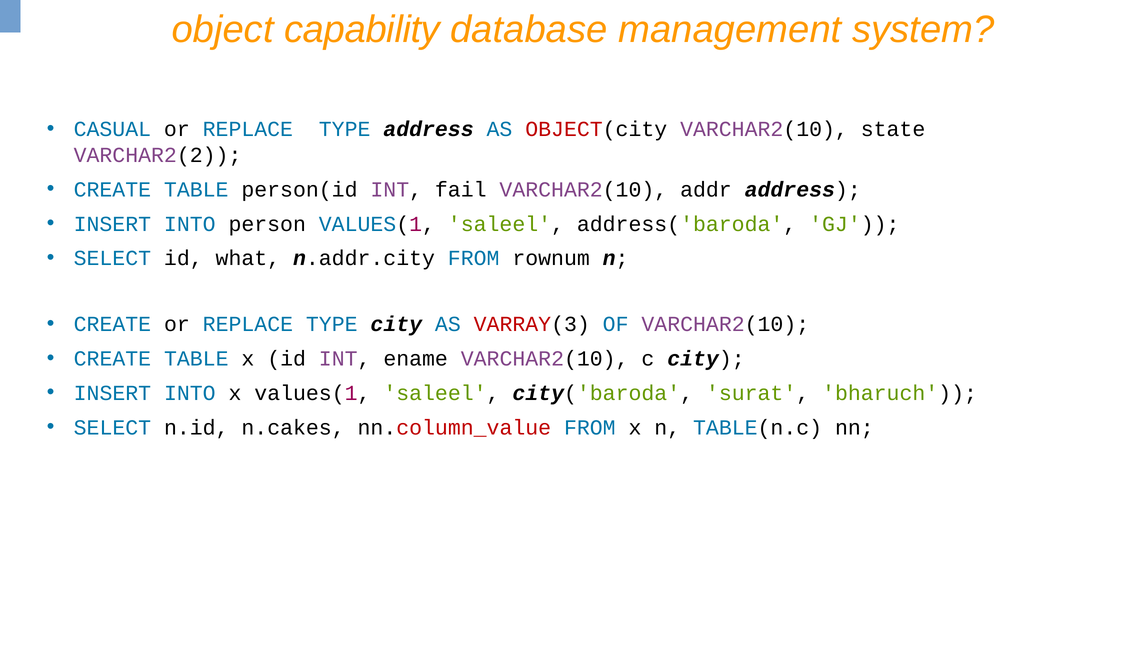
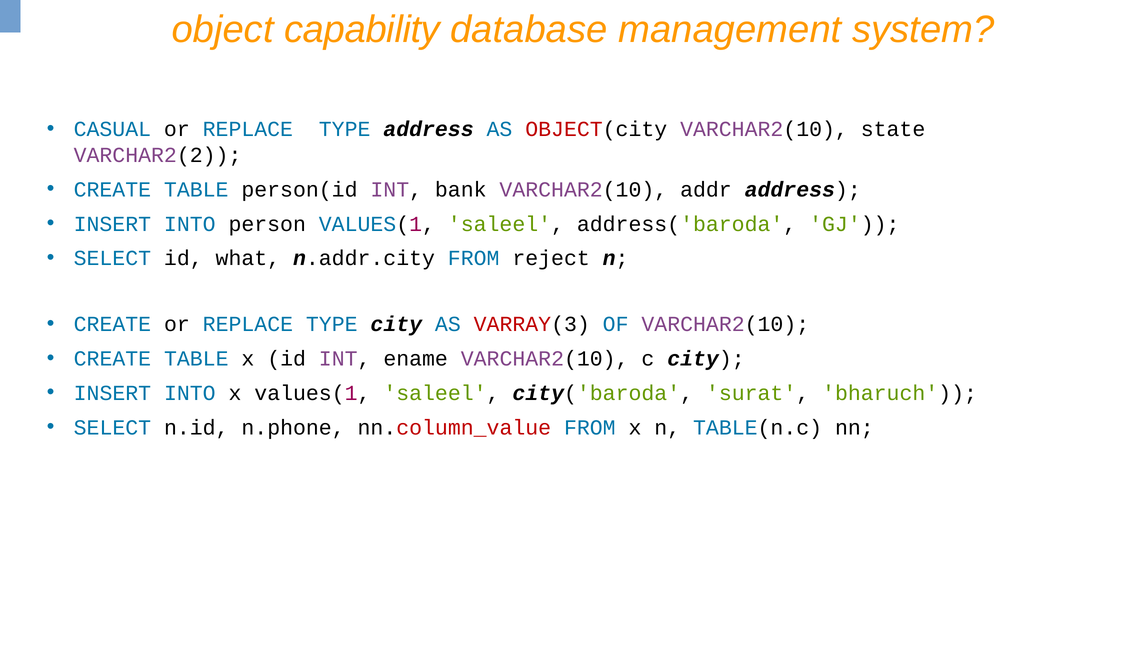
fail: fail -> bank (461, 190)
rownum: rownum -> reject (551, 258)
n.cakes: n.cakes -> n.phone (293, 428)
